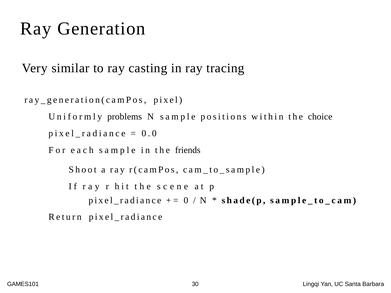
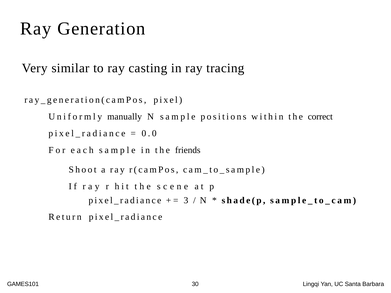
problems: problems -> manually (125, 117)
choice: choice -> correct (320, 117)
0: 0 -> 3 (186, 200)
